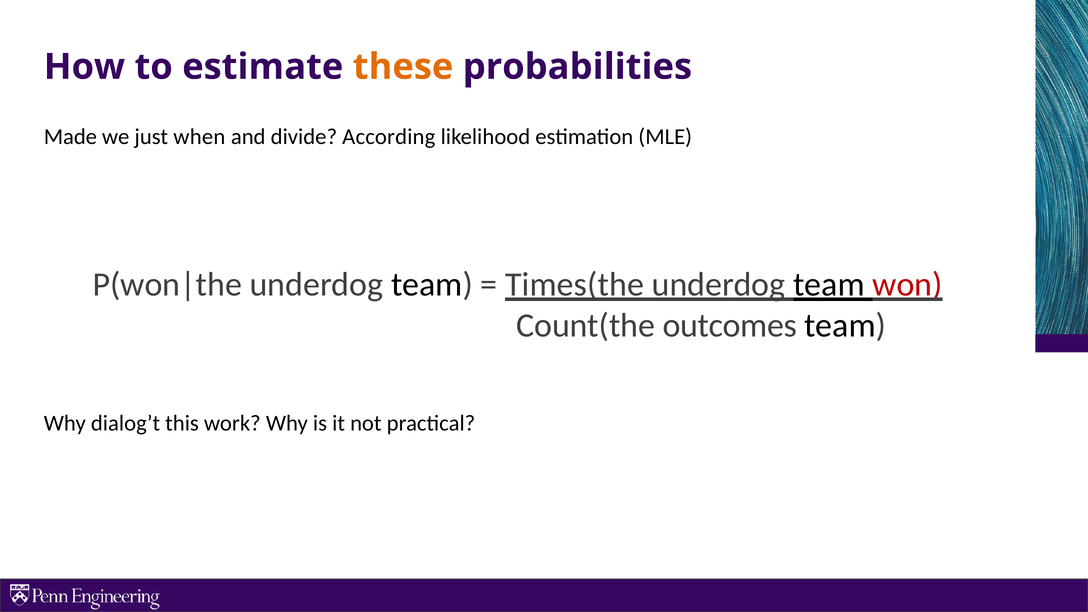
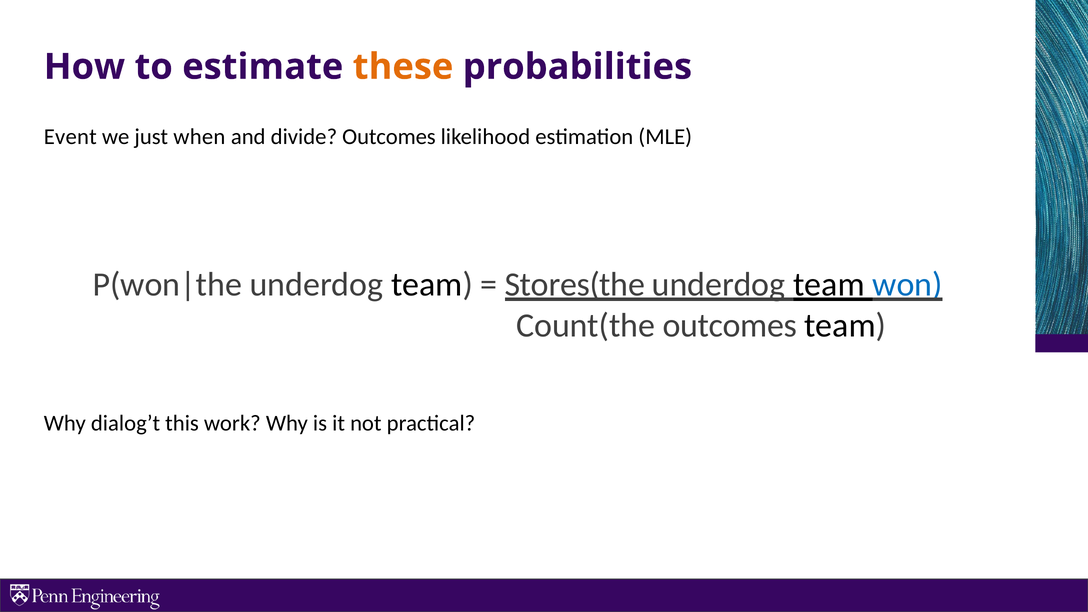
Made: Made -> Event (70, 137)
divide According: According -> Outcomes (389, 137)
Times(the: Times(the -> Stores(the (575, 285)
won colour: red -> blue (907, 285)
